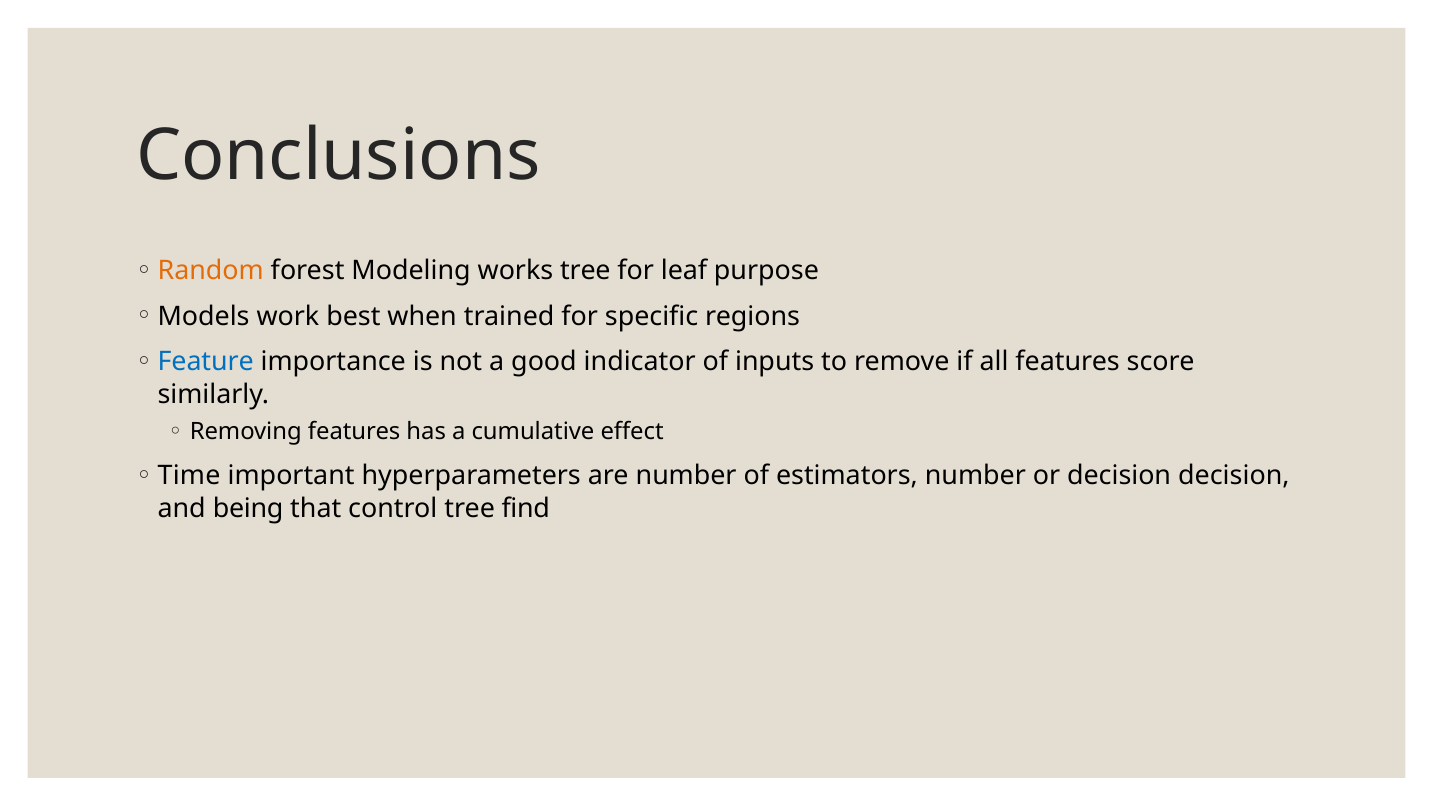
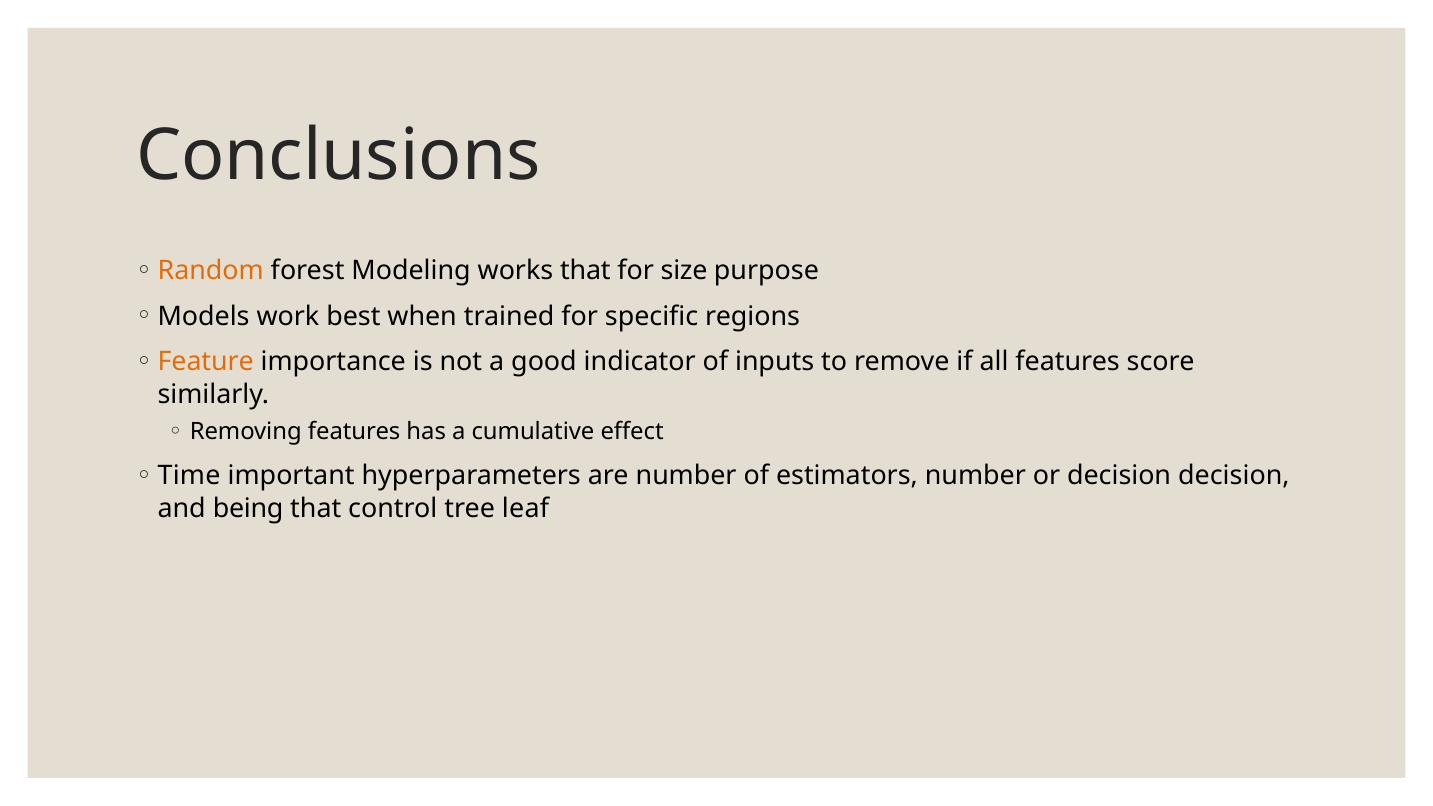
works tree: tree -> that (585, 271)
leaf: leaf -> size (684, 271)
Feature colour: blue -> orange (206, 362)
find: find -> leaf (525, 508)
